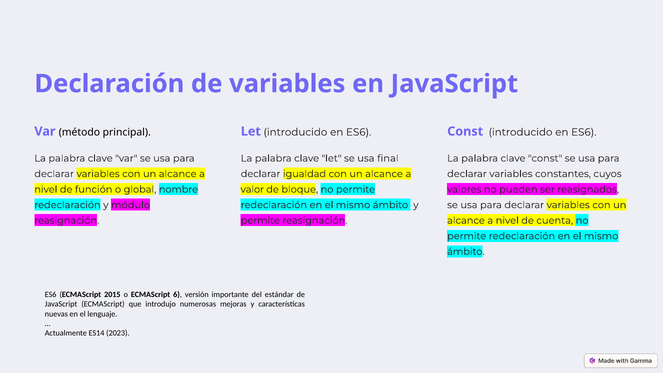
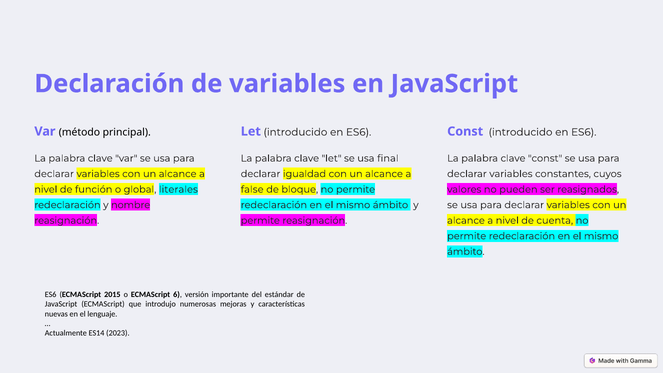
nombre: nombre -> literales (178, 189)
valor: valor -> false (252, 189)
módulo: módulo -> nombre (131, 205)
